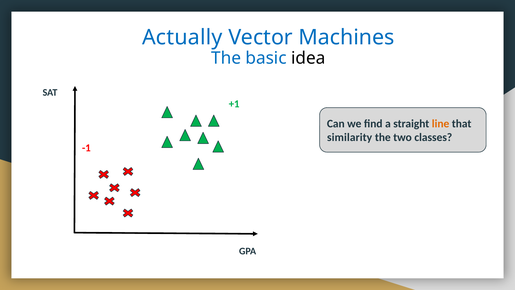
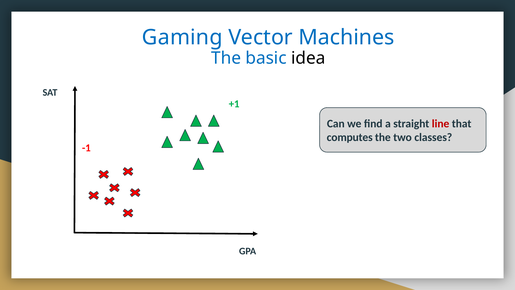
Actually: Actually -> Gaming (182, 37)
line colour: orange -> red (441, 124)
similarity: similarity -> computes (350, 137)
